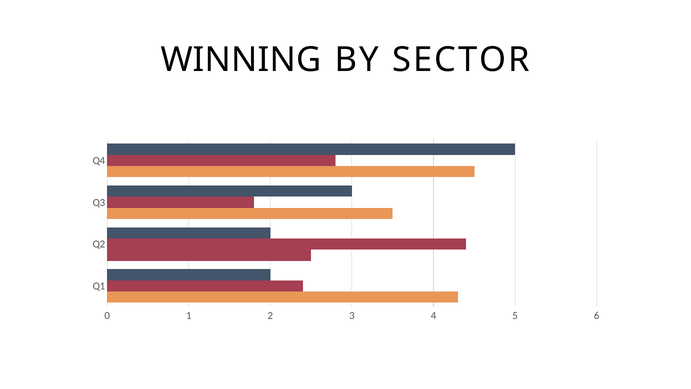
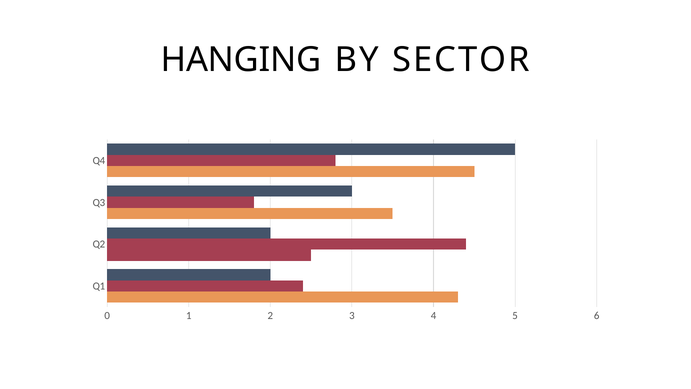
WINNING: WINNING -> HANGING (241, 60)
